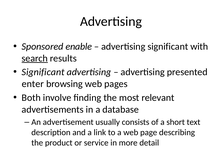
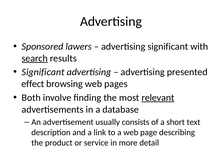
enable: enable -> lawers (79, 47)
enter: enter -> effect (33, 84)
relevant underline: none -> present (158, 98)
